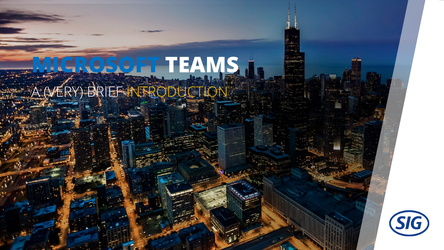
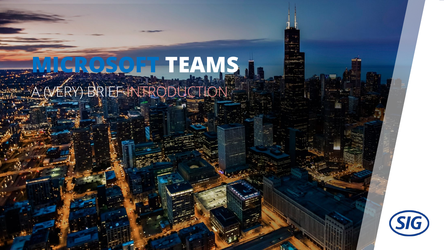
INTRODUCTION colour: yellow -> pink (177, 92)
